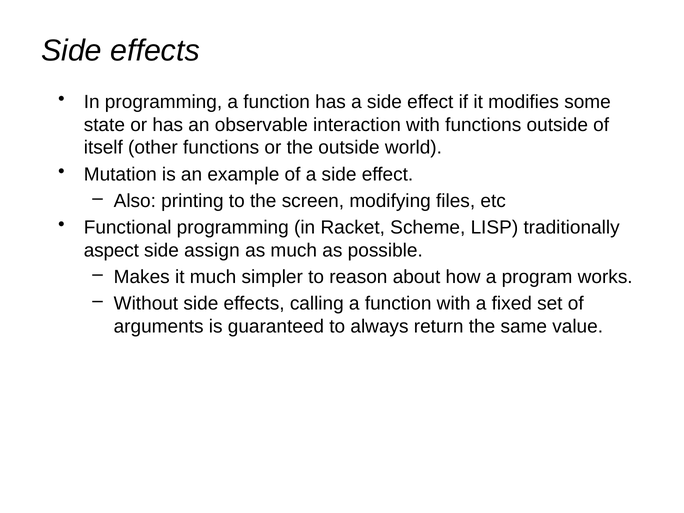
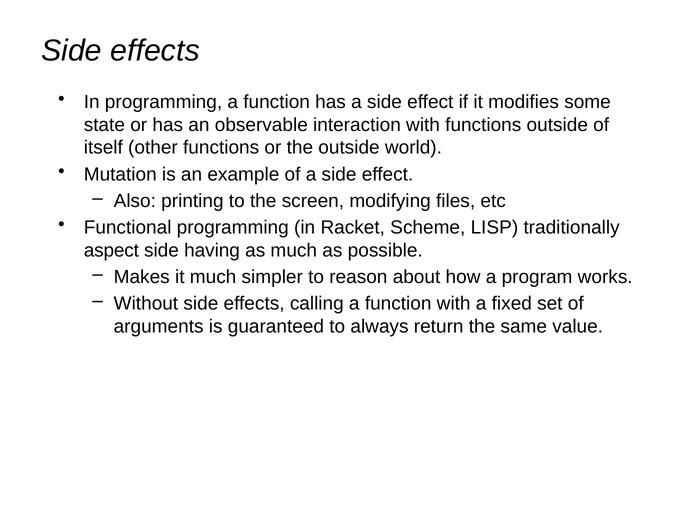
assign: assign -> having (212, 250)
